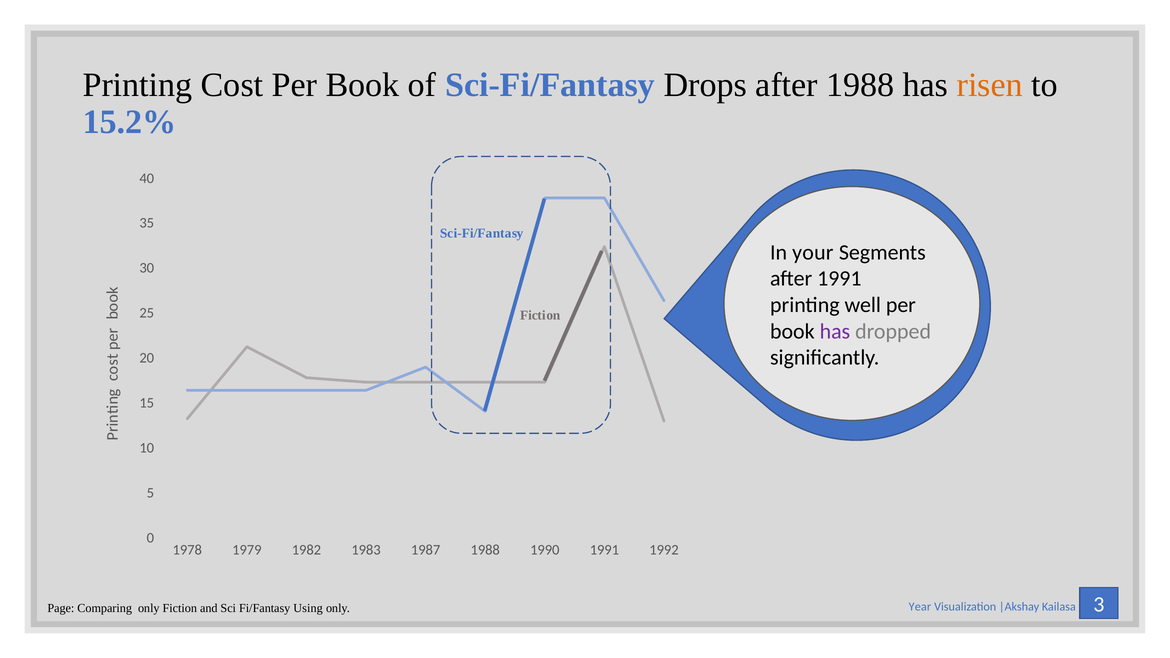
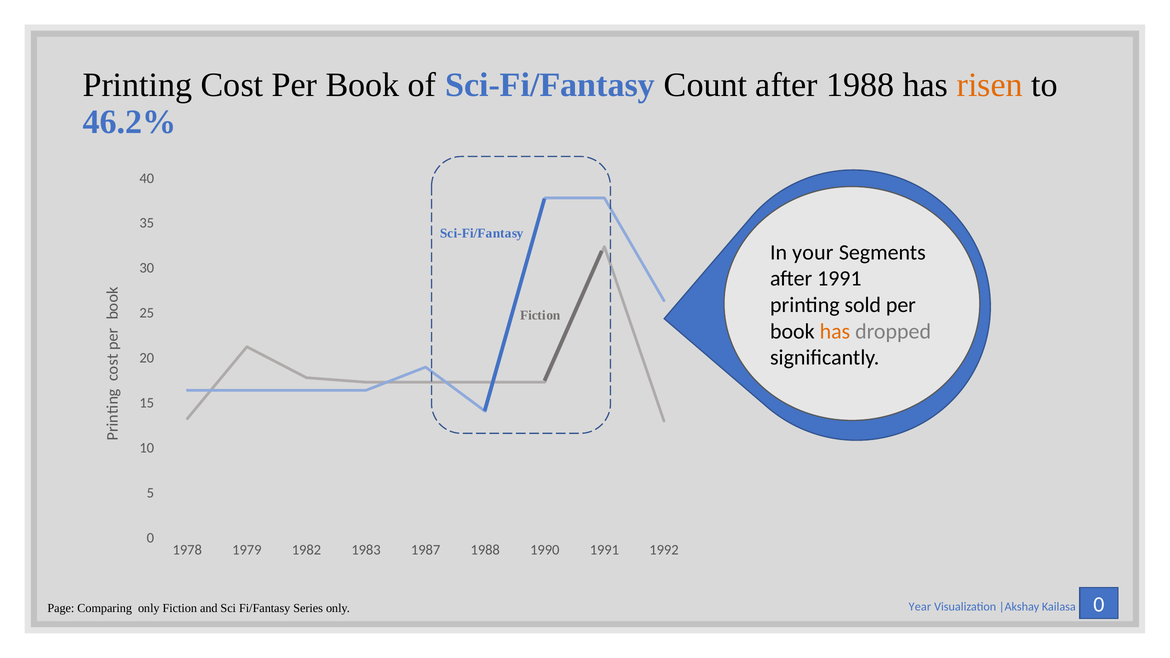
Drops: Drops -> Count (705, 85)
15.2%: 15.2% -> 46.2% (130, 122)
well: well -> sold (863, 305)
has colour: purple -> orange (835, 331)
Using: Using -> Series (308, 608)
Kailasa 3: 3 -> 0 (1099, 604)
